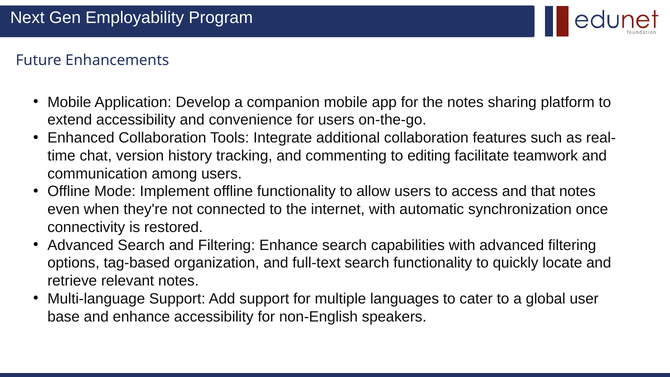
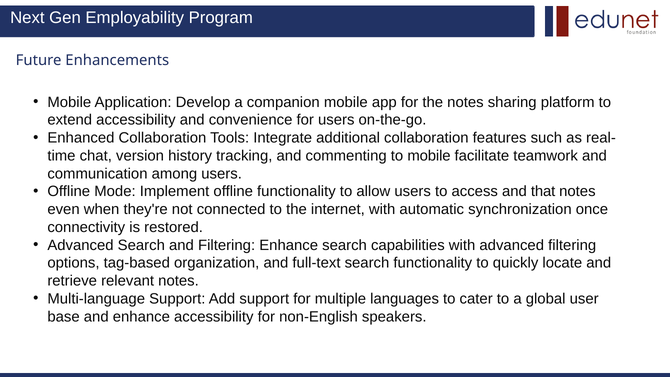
to editing: editing -> mobile (429, 156)
